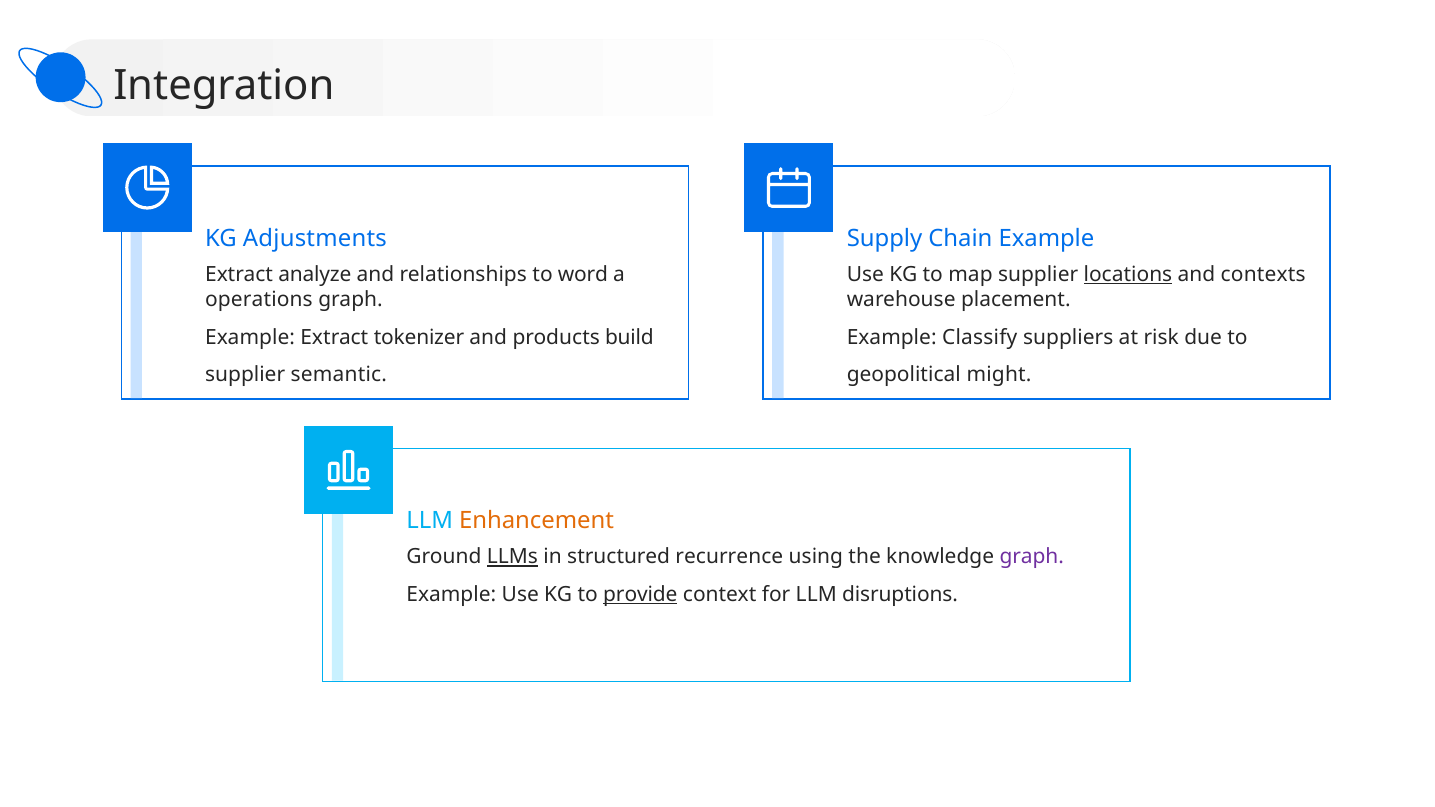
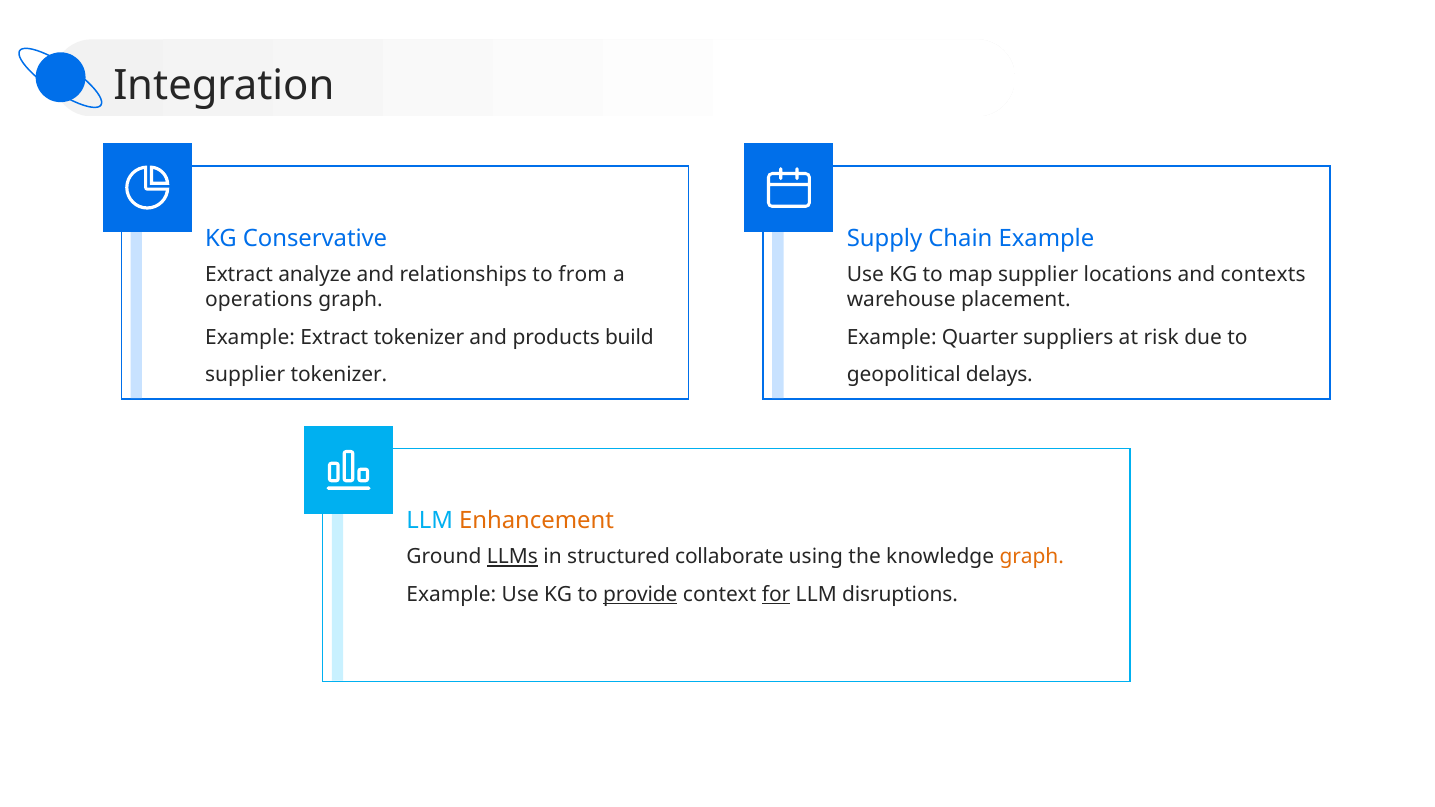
Adjustments: Adjustments -> Conservative (315, 238)
word: word -> from (583, 275)
locations underline: present -> none (1128, 275)
Classify: Classify -> Quarter (980, 337)
supplier semantic: semantic -> tokenizer (339, 375)
might: might -> delays (999, 375)
recurrence: recurrence -> collaborate (729, 557)
graph colour: purple -> orange (1032, 557)
for underline: none -> present (776, 595)
